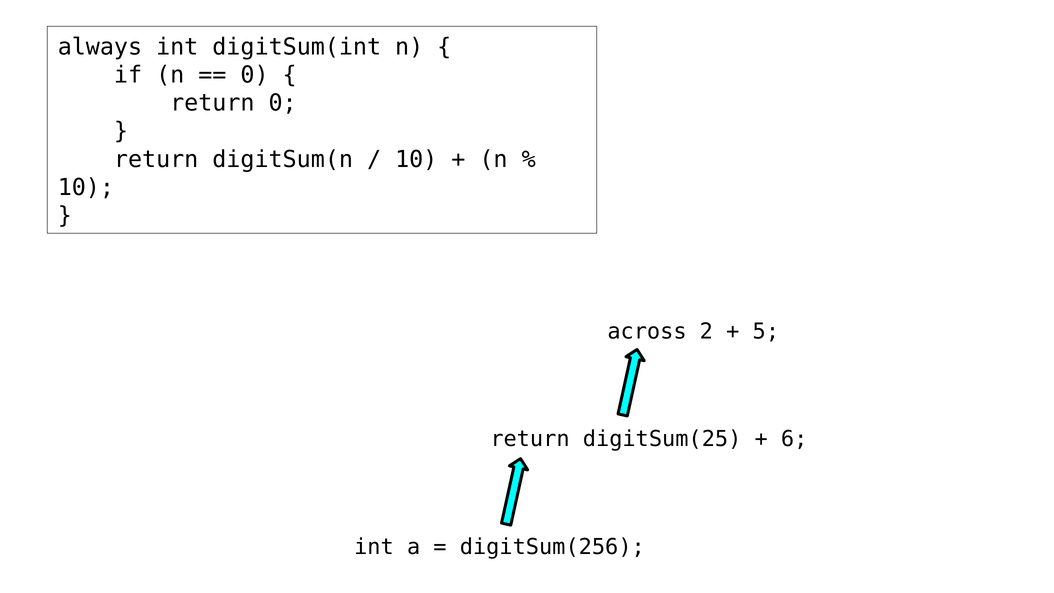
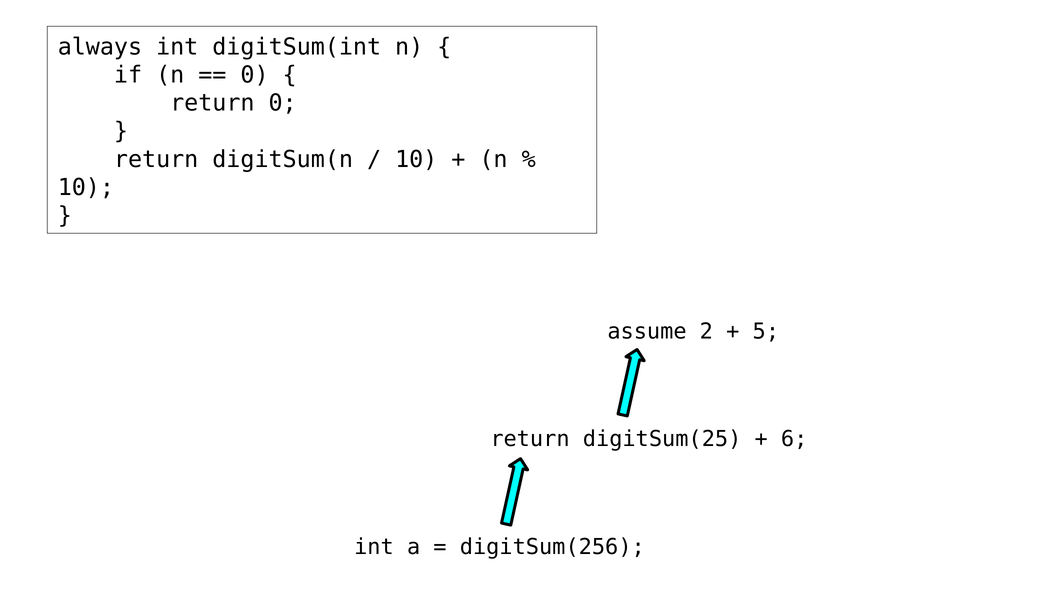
across: across -> assume (647, 332)
